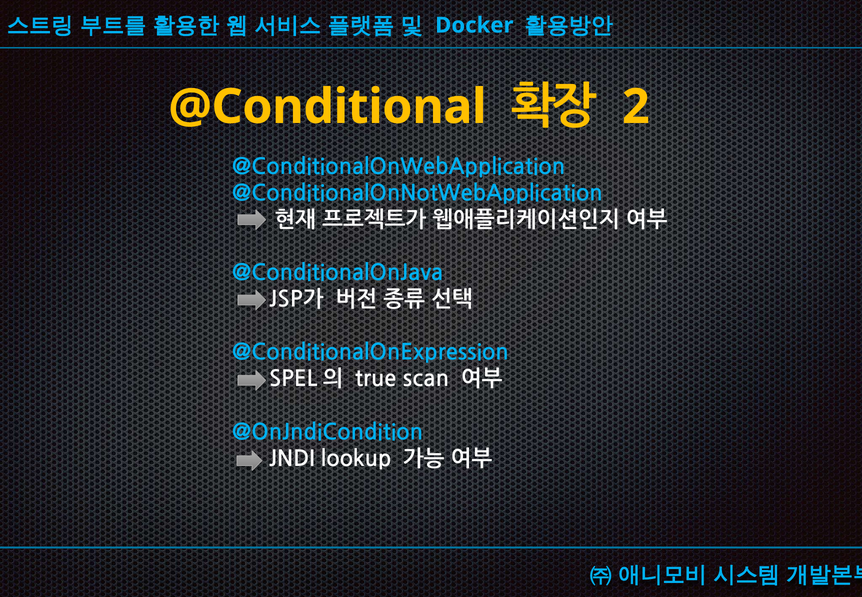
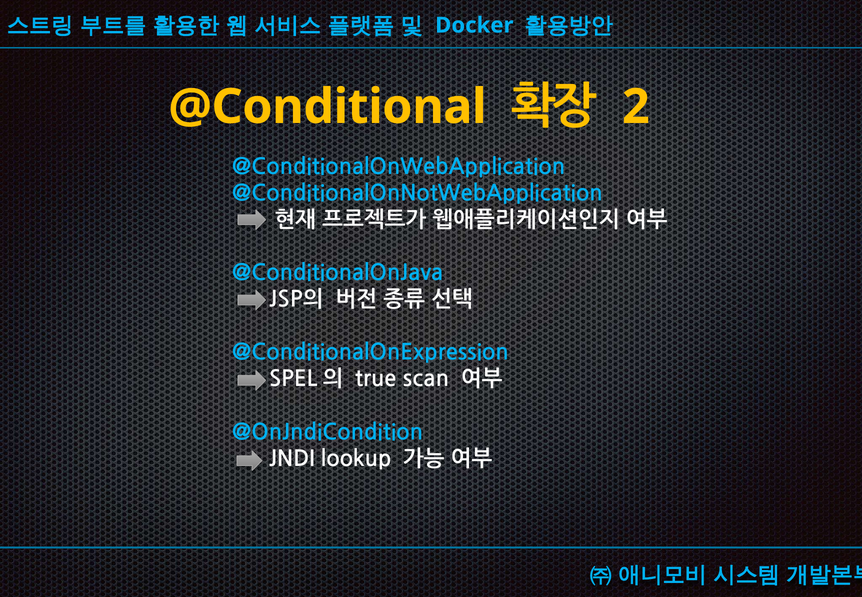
JSP가: JSP가 -> JSP의 (297, 299)
